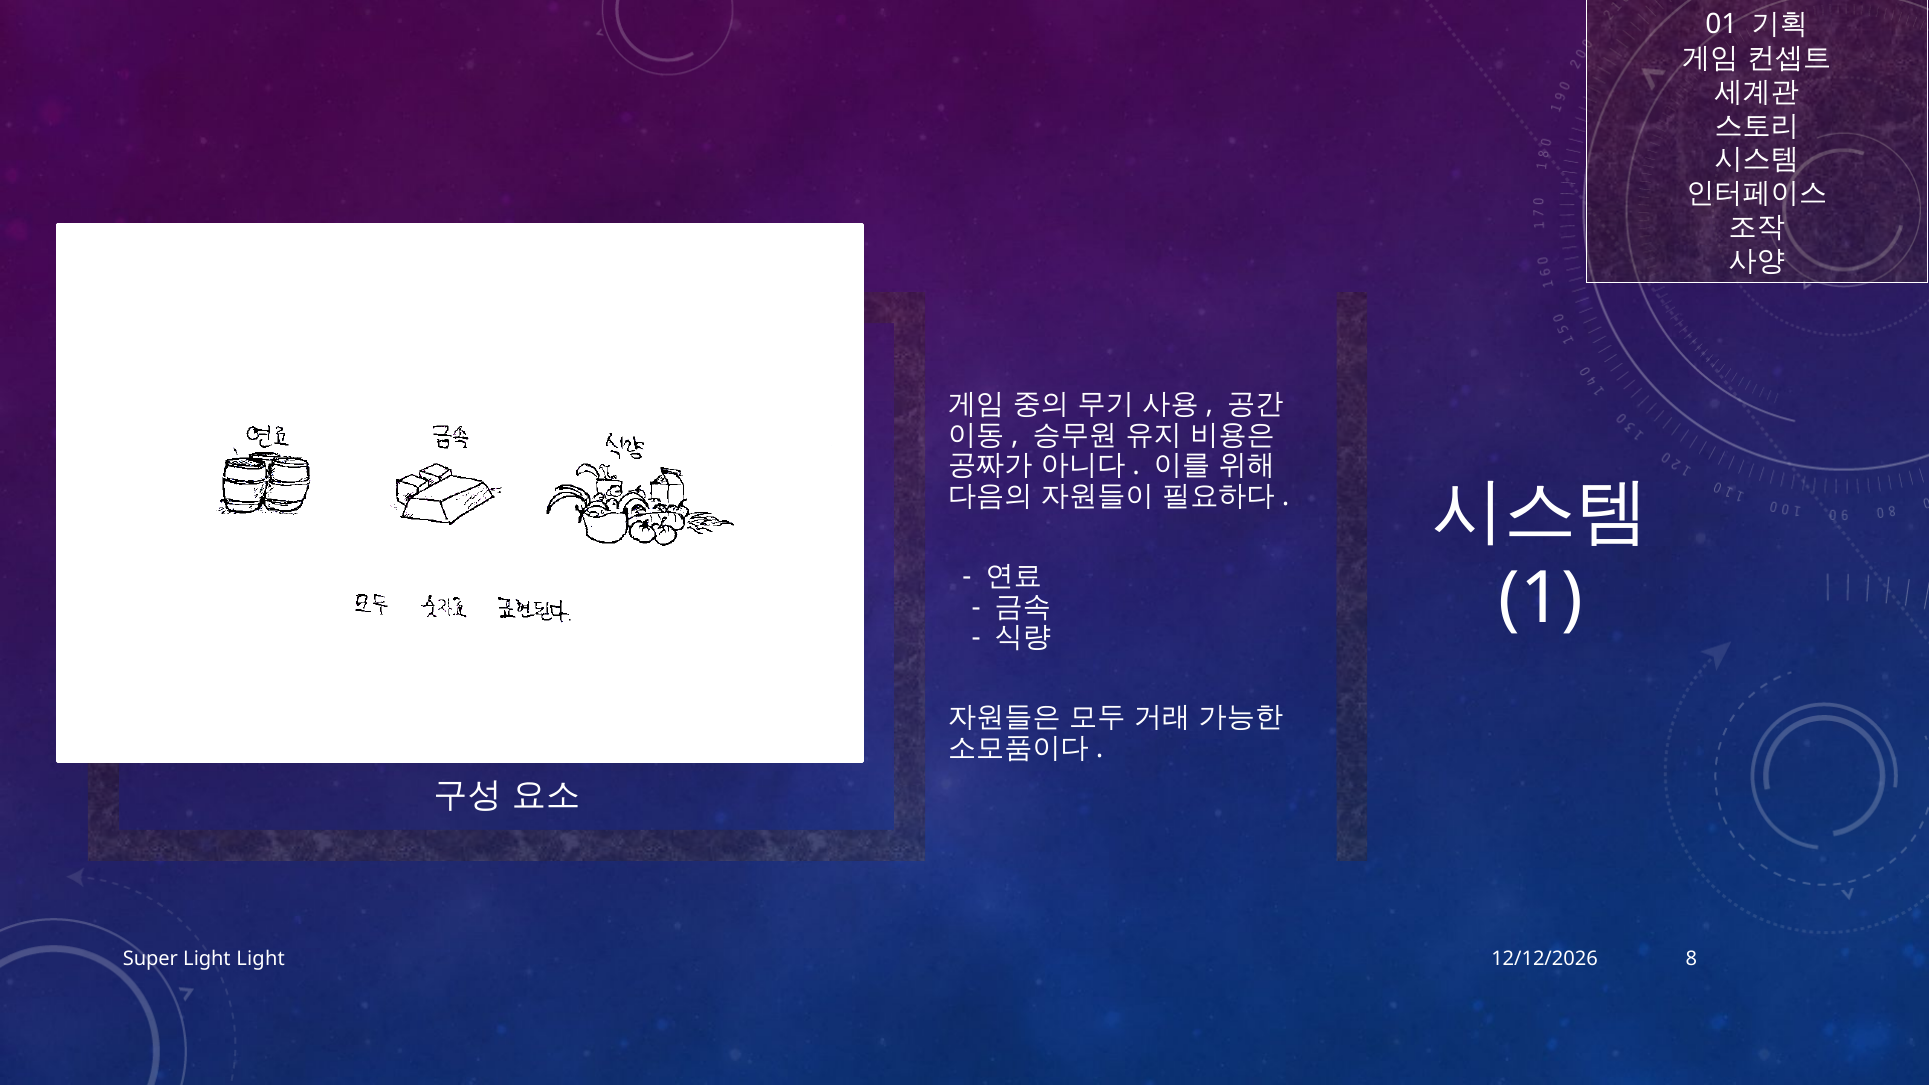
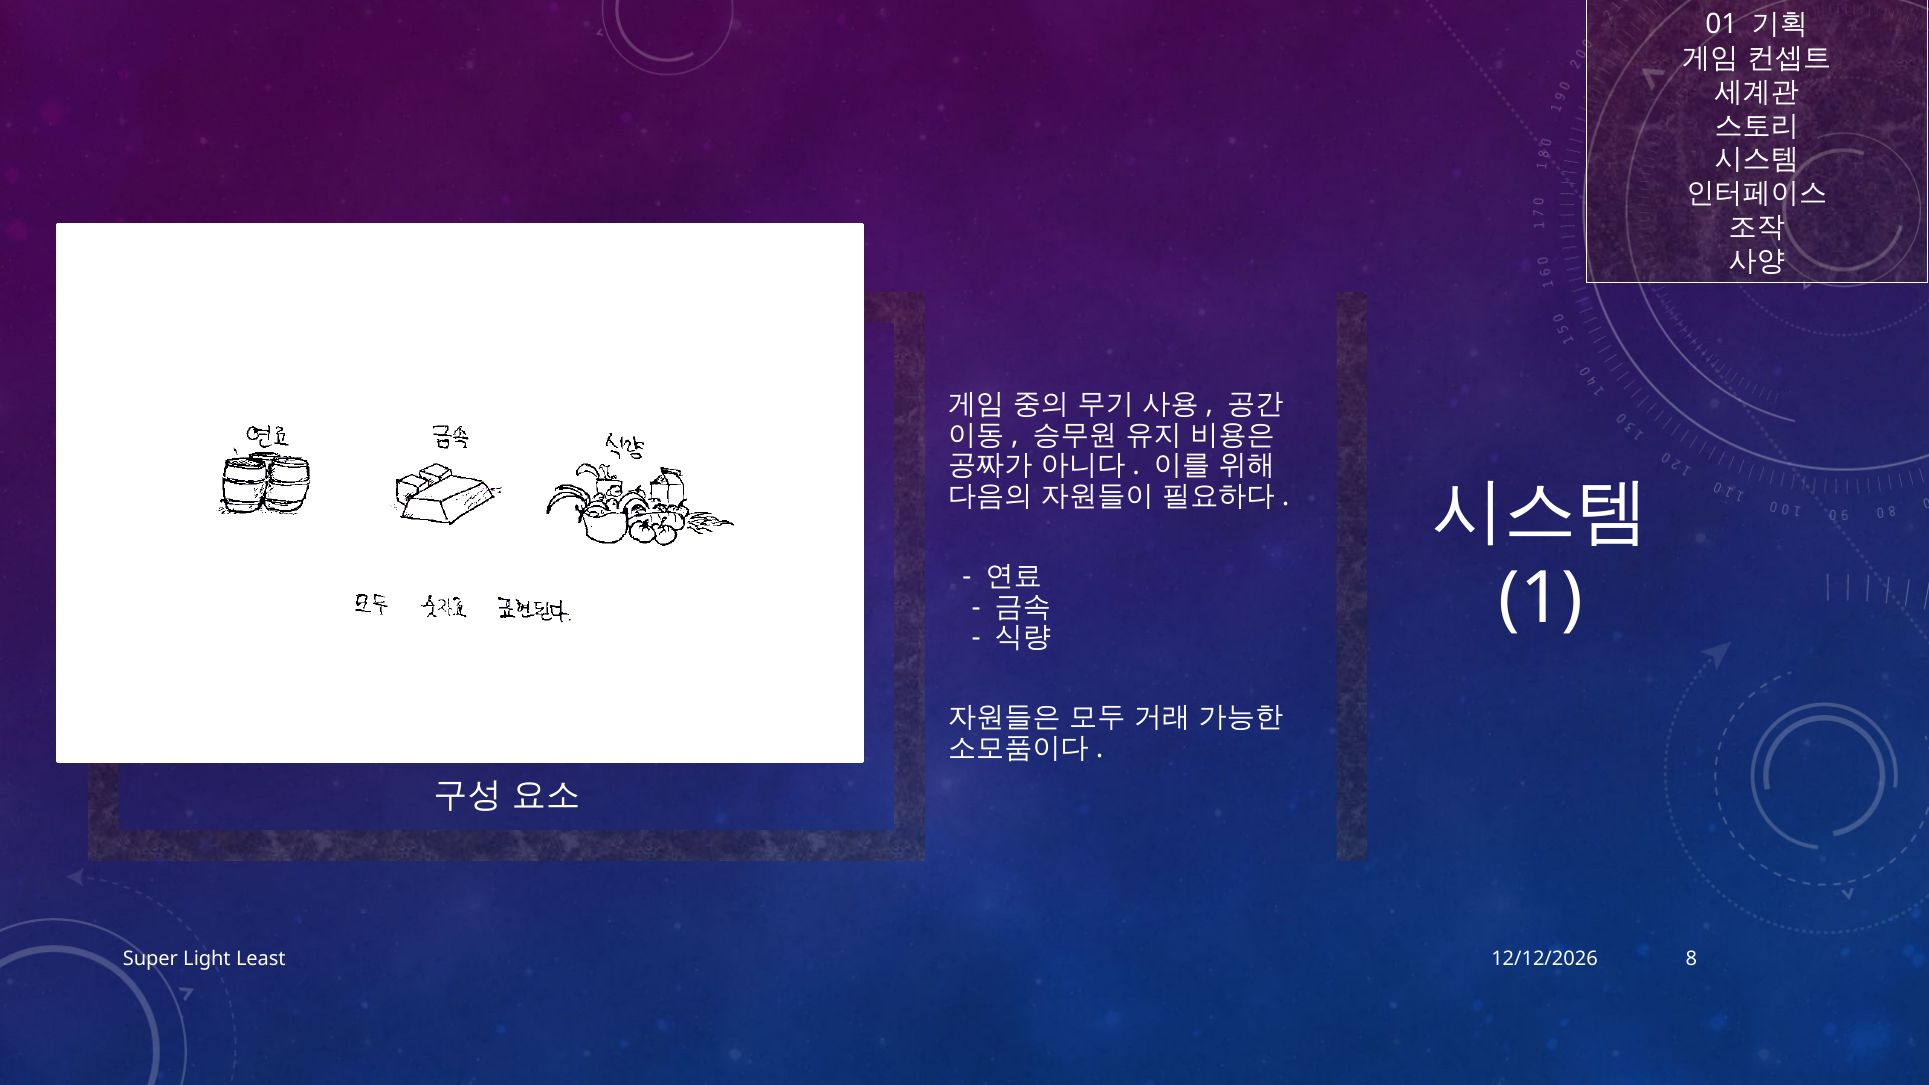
Light Light: Light -> Least (261, 959)
